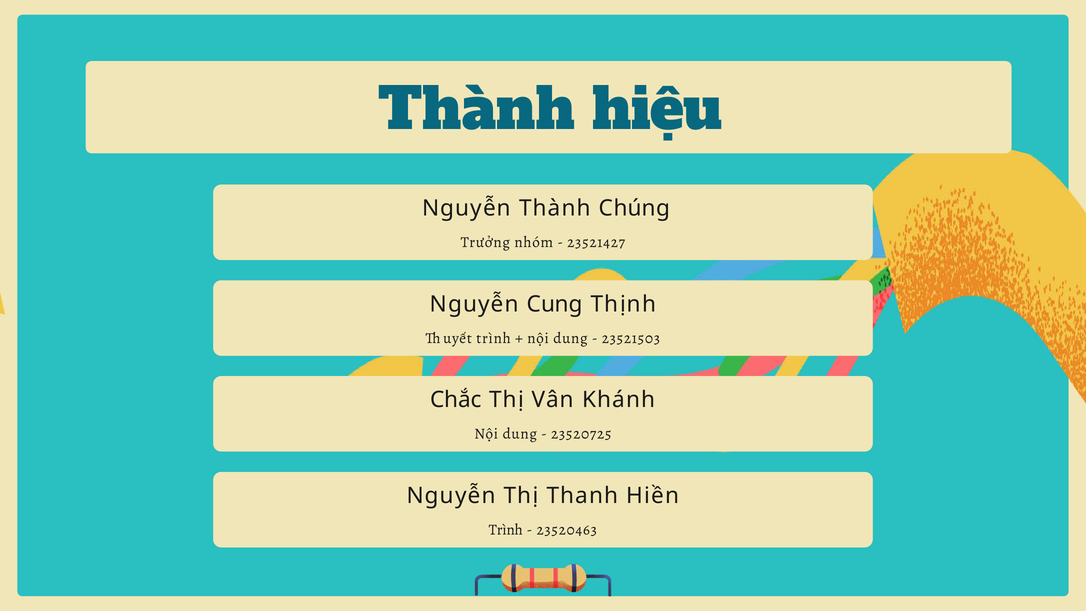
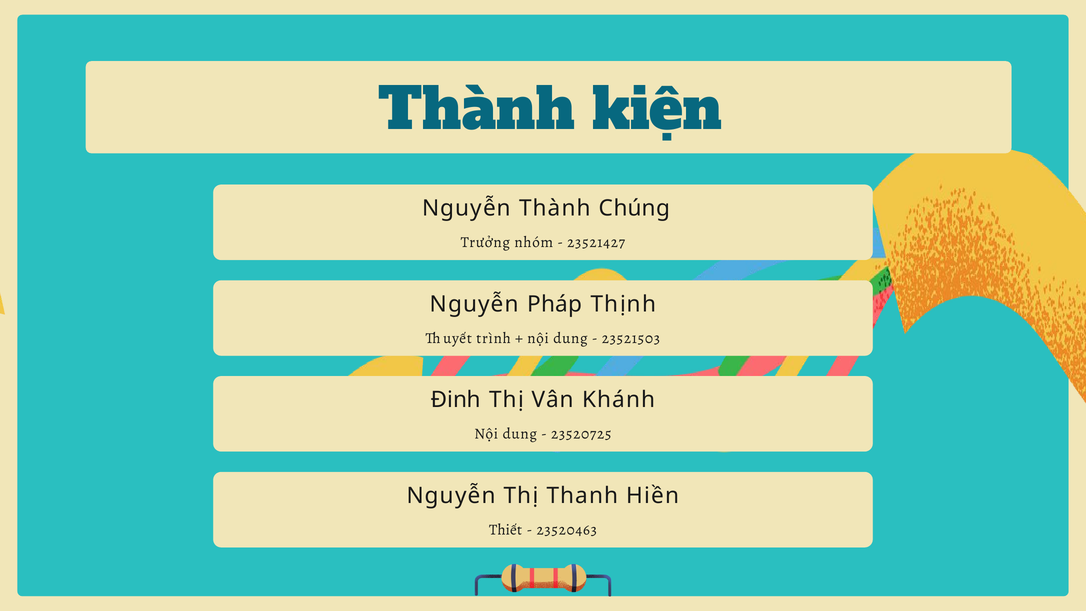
hiệu: hiệu -> kiện (657, 111)
Cung: Cung -> Pháp (555, 304)
Chắc: Chắc -> Định (456, 400)
Trình: Trình -> Thiết (506, 530)
